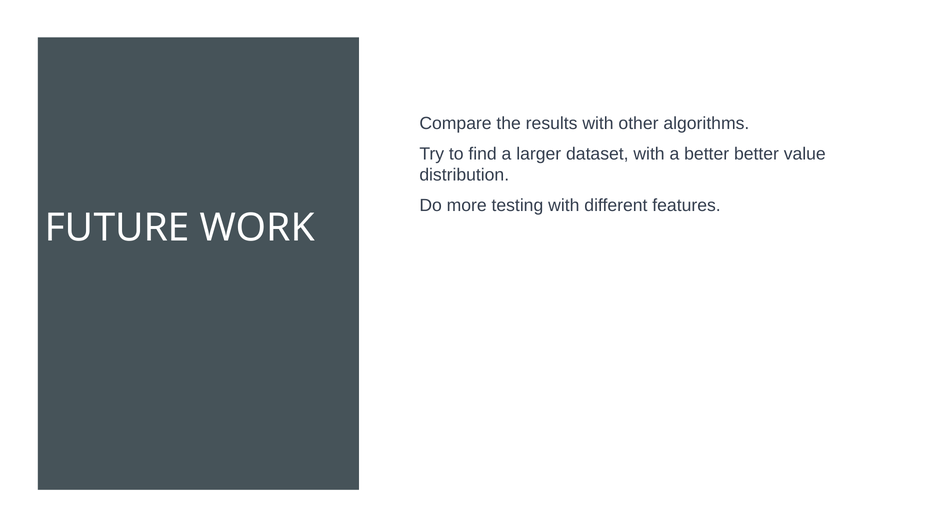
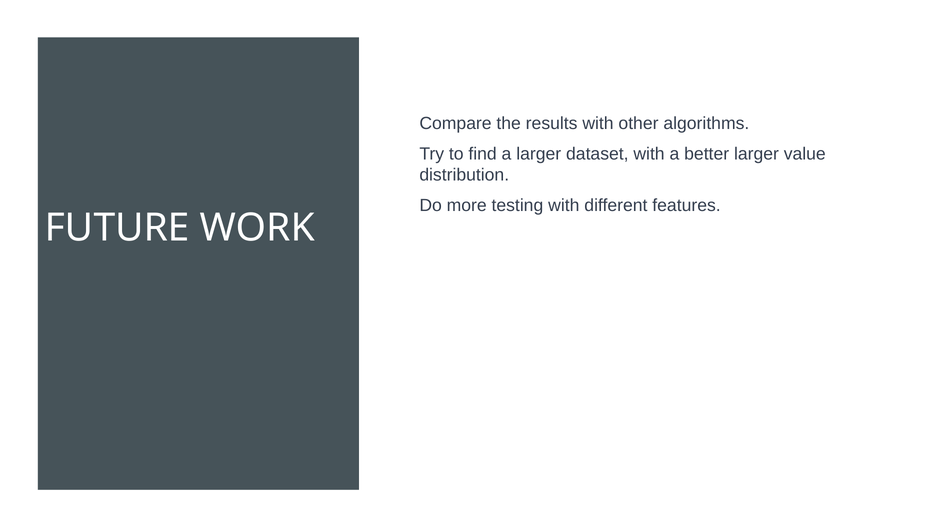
better better: better -> larger (756, 154)
